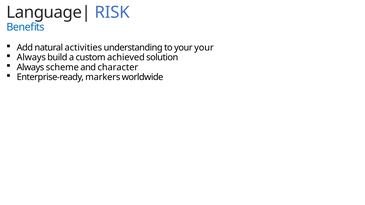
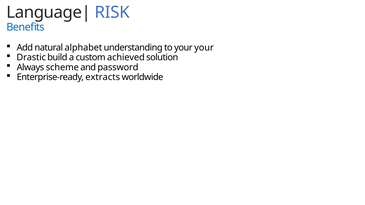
activities: activities -> alphabet (83, 48)
Always: Always -> Drastic (31, 58)
character: character -> password (118, 67)
markers: markers -> extracts (103, 77)
